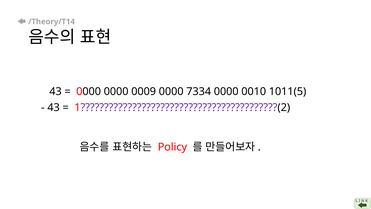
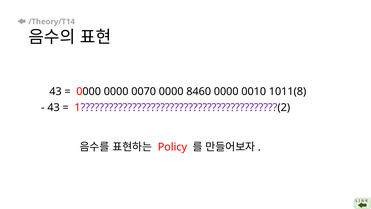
0009: 0009 -> 0070 (144, 91)
7334: 7334 -> 8460 (199, 91)
1011(5: 1011(5 -> 1011(8 (288, 91)
